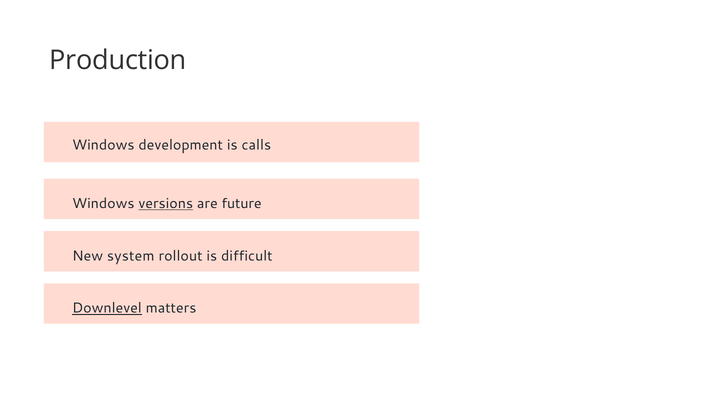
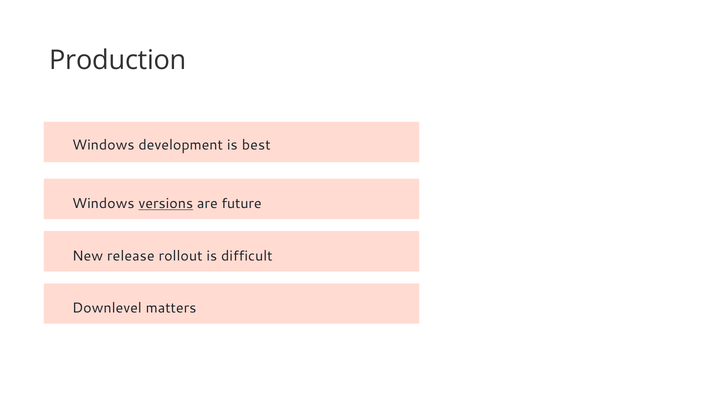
calls: calls -> best (256, 145)
system: system -> release (131, 256)
Downlevel underline: present -> none (107, 308)
